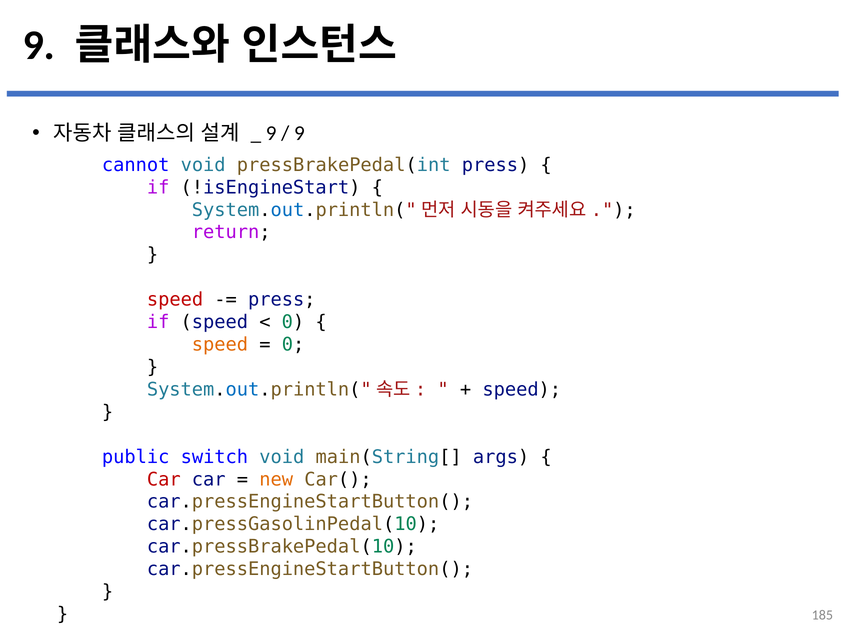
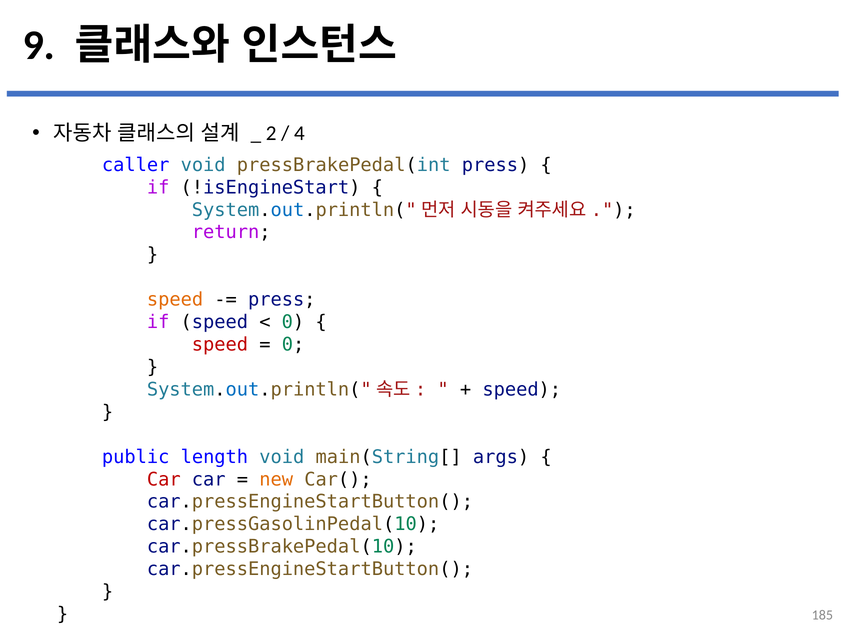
9: 9 -> 2 (271, 133)
9: 9 -> 4 (299, 133)
cannot: cannot -> caller (136, 165)
speed colour: red -> orange (175, 300)
speed colour: orange -> red (220, 345)
switch: switch -> length (214, 457)
